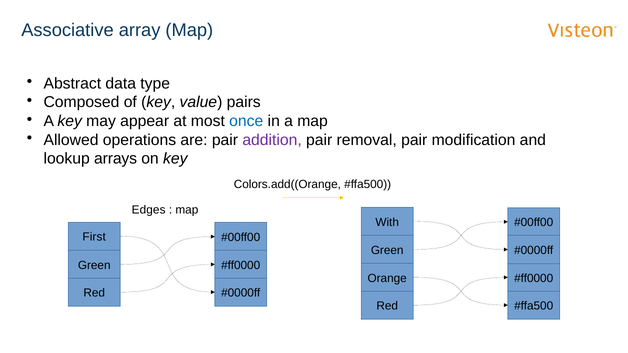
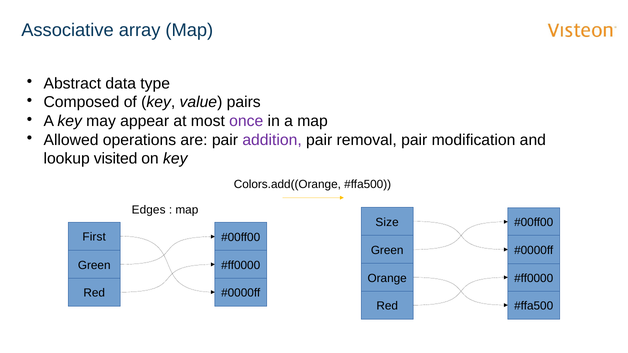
once colour: blue -> purple (246, 121)
arrays: arrays -> visited (116, 159)
With: With -> Size (387, 222)
